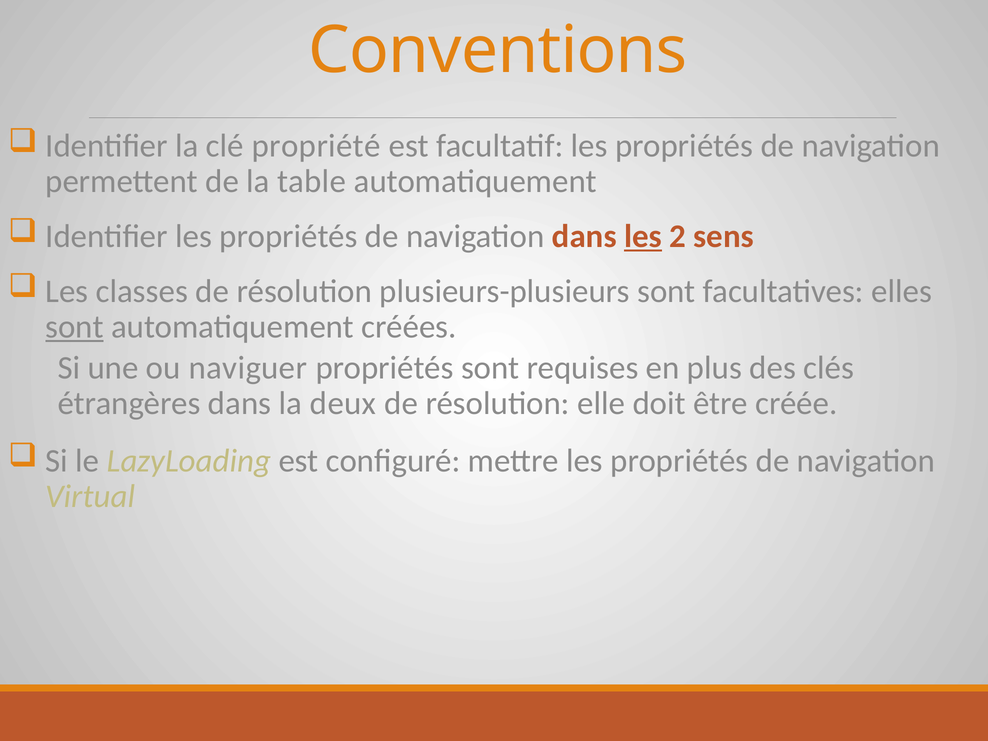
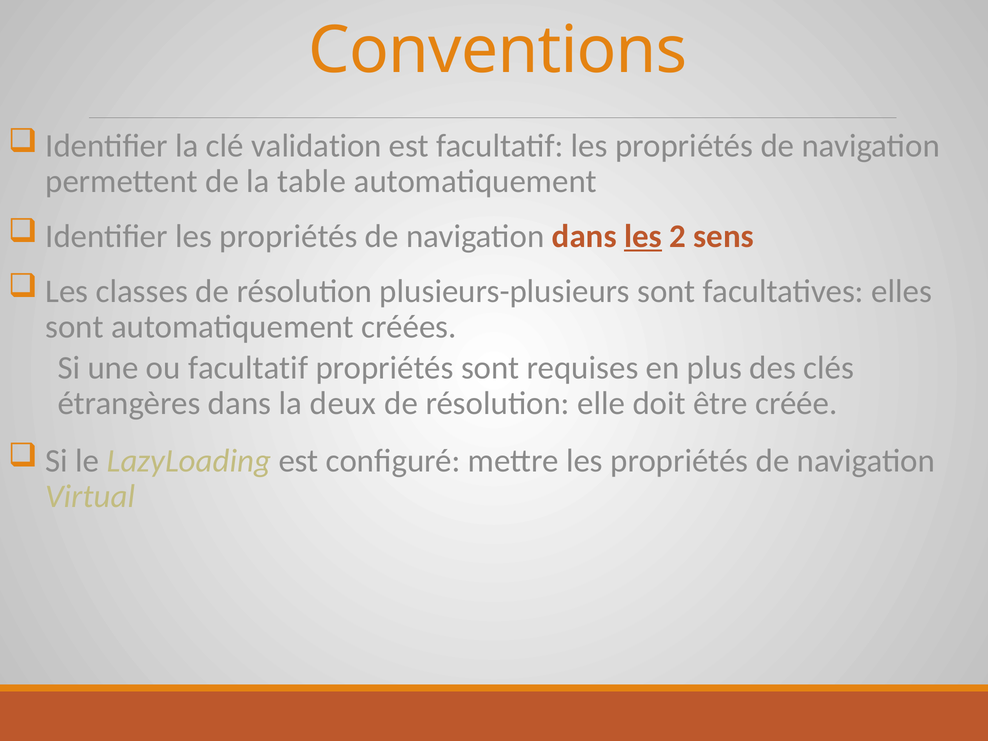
propriété: propriété -> validation (316, 146)
sont underline: present -> none (74, 327)
ou naviguer: naviguer -> facultatif (248, 368)
